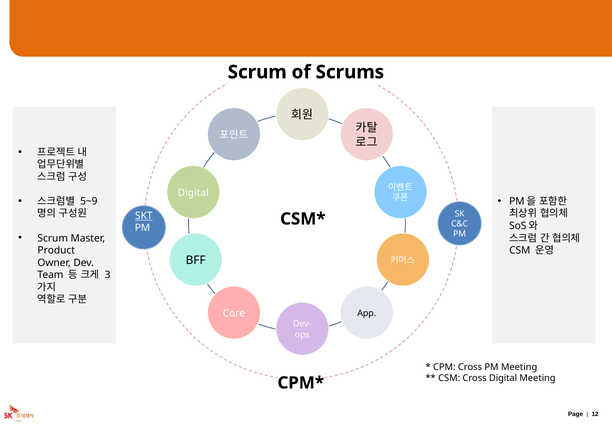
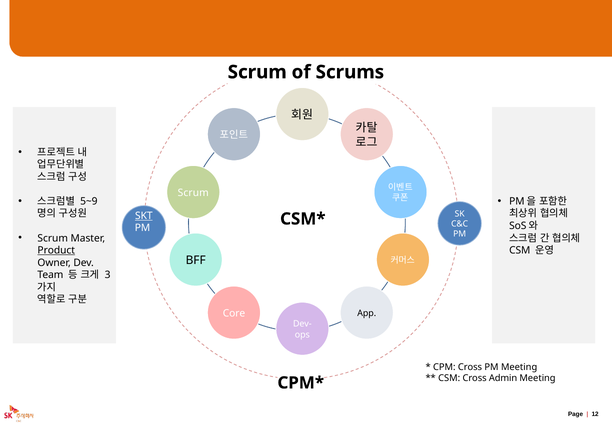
Digital: Digital -> Scrum (193, 193)
Product underline: none -> present (56, 250)
Cross Digital: Digital -> Admin (503, 378)
